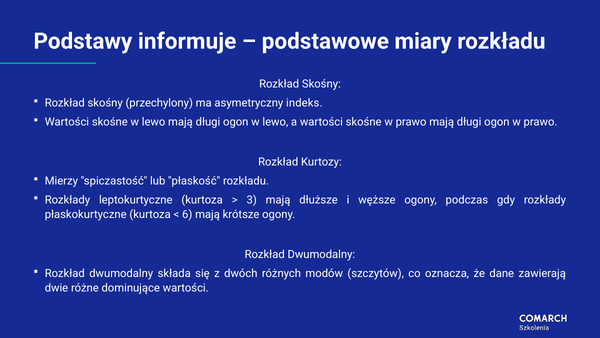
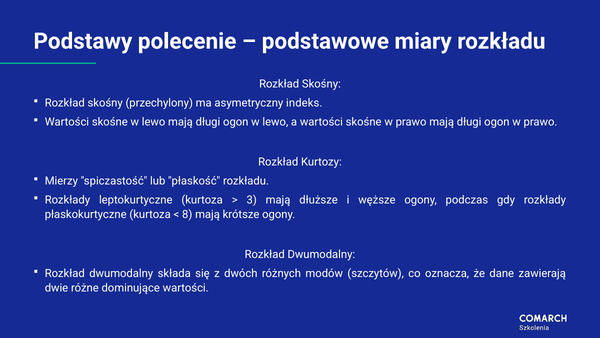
informuje: informuje -> polecenie (187, 41)
6: 6 -> 8 (187, 214)
